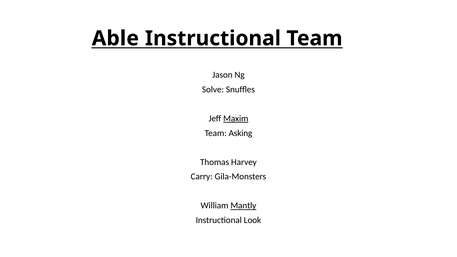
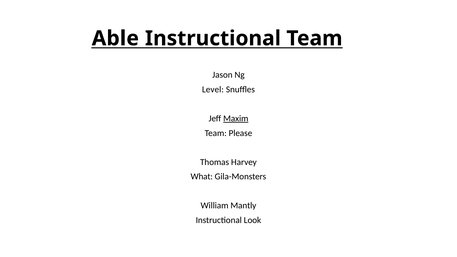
Solve: Solve -> Level (213, 90)
Asking: Asking -> Please (240, 133)
Carry: Carry -> What (202, 177)
Mantly underline: present -> none (243, 206)
